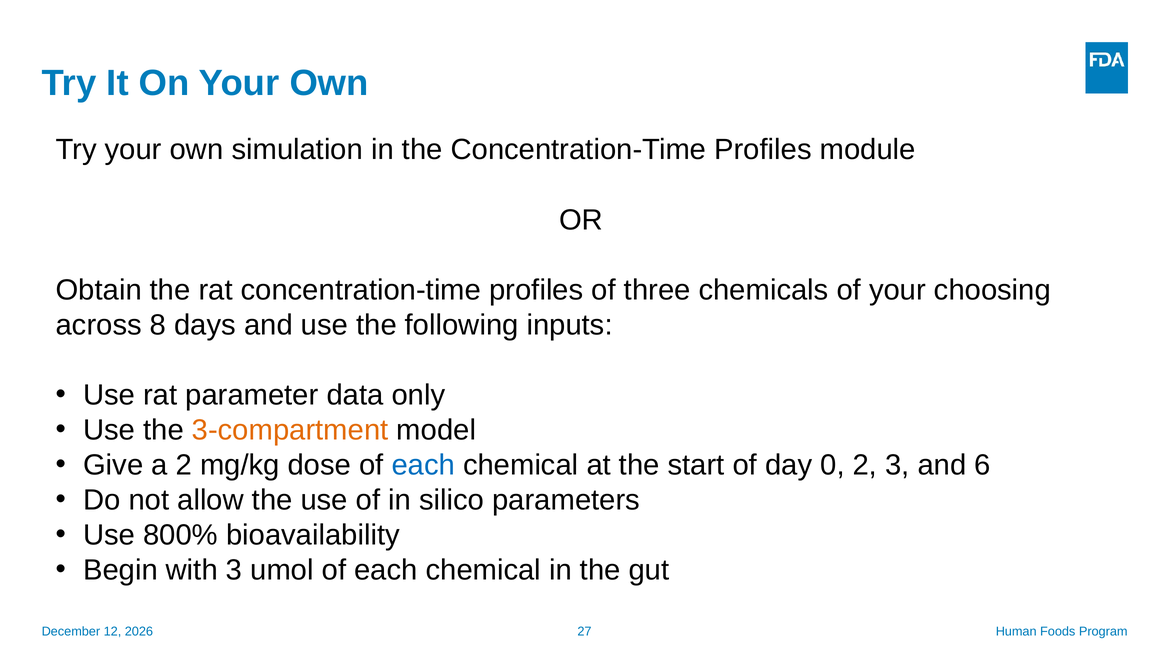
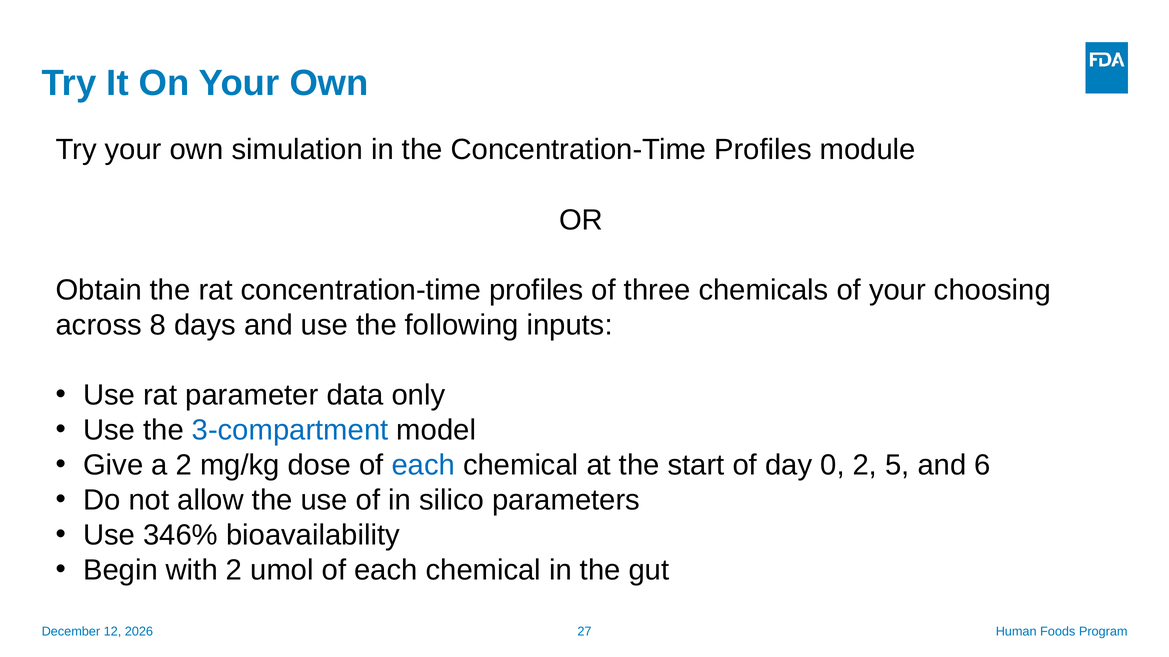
3-compartment colour: orange -> blue (290, 430)
2 3: 3 -> 5 (897, 466)
800%: 800% -> 346% (181, 536)
with 3: 3 -> 2 (234, 571)
